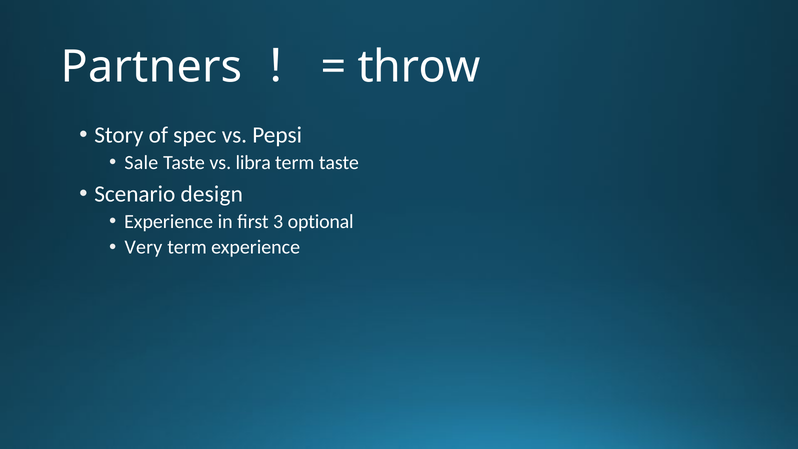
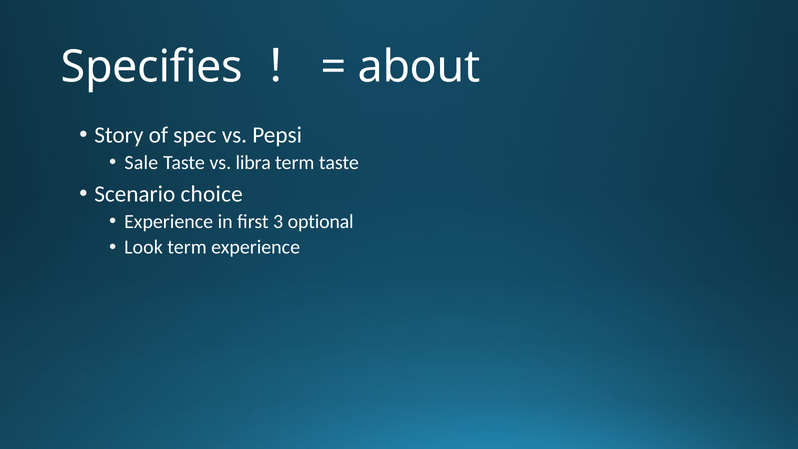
Partners: Partners -> Specifies (152, 67)
throw: throw -> about (419, 67)
design: design -> choice (212, 194)
Very: Very -> Look (143, 247)
